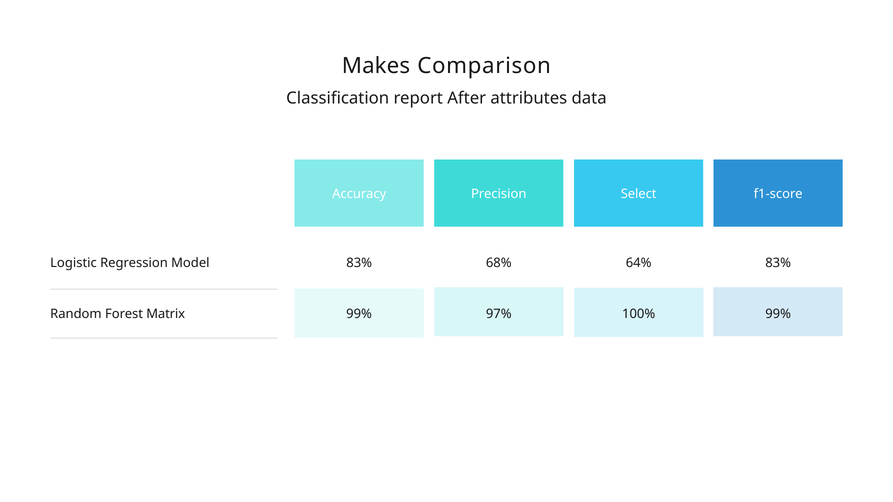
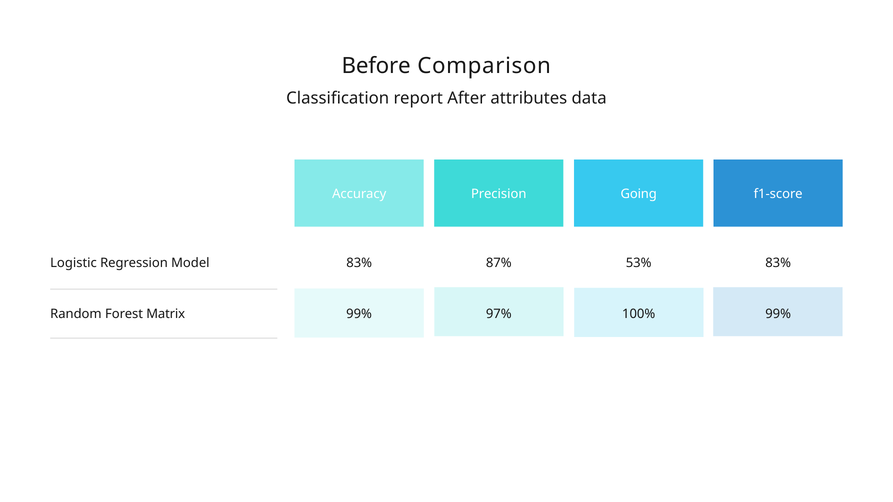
Makes: Makes -> Before (376, 66)
Select: Select -> Going (639, 194)
68%: 68% -> 87% (499, 263)
64%: 64% -> 53% (639, 263)
